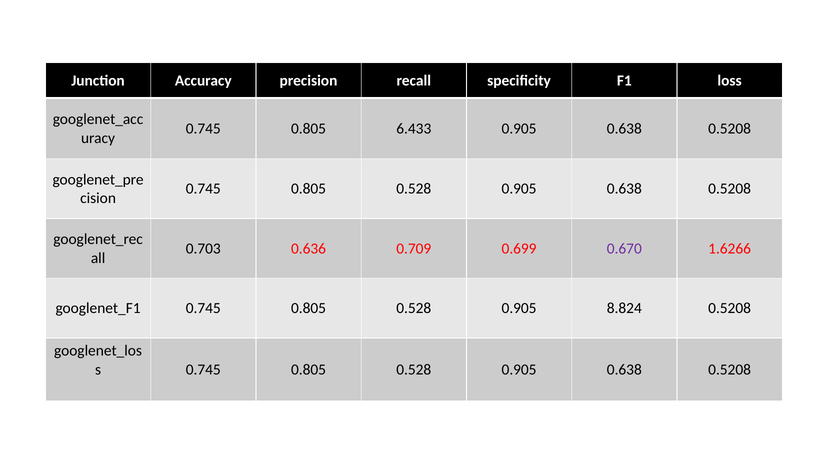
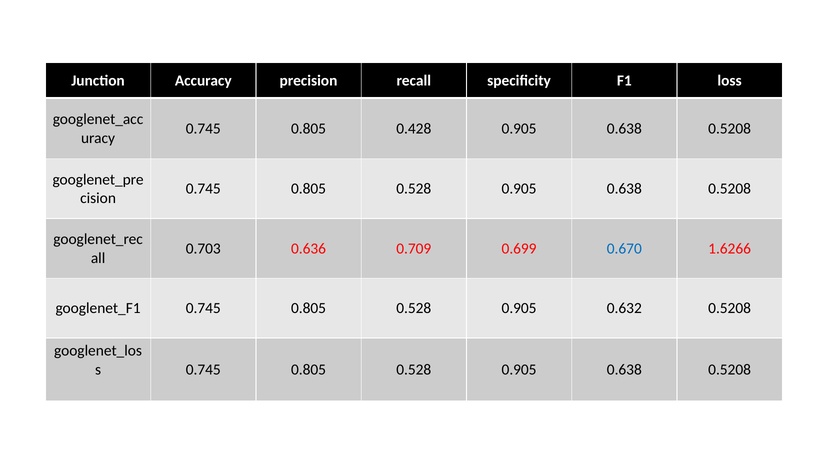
6.433: 6.433 -> 0.428 (414, 128)
0.670 colour: purple -> blue (624, 249)
8.824: 8.824 -> 0.632 (624, 308)
